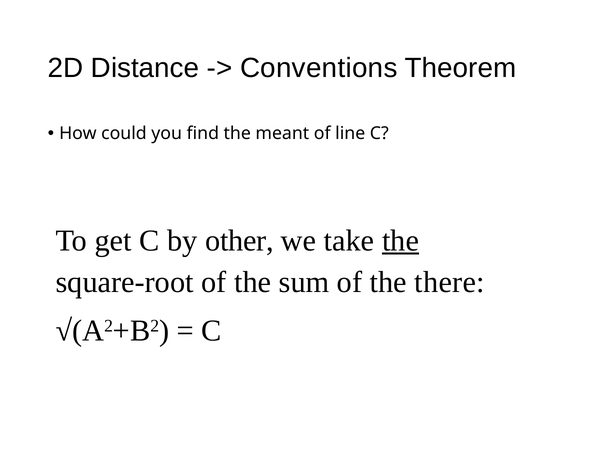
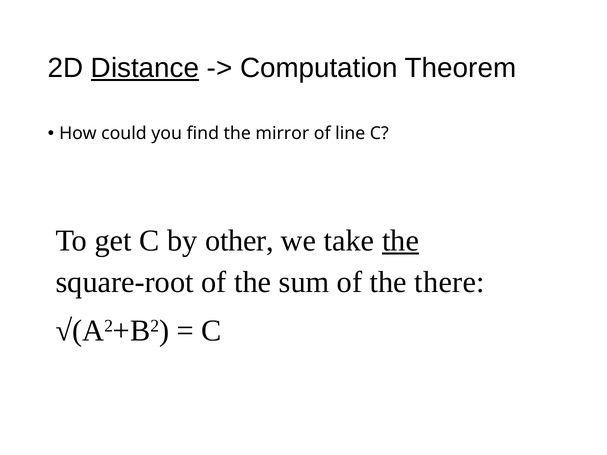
Distance underline: none -> present (145, 68)
Conventions: Conventions -> Computation (319, 68)
meant: meant -> mirror (282, 134)
